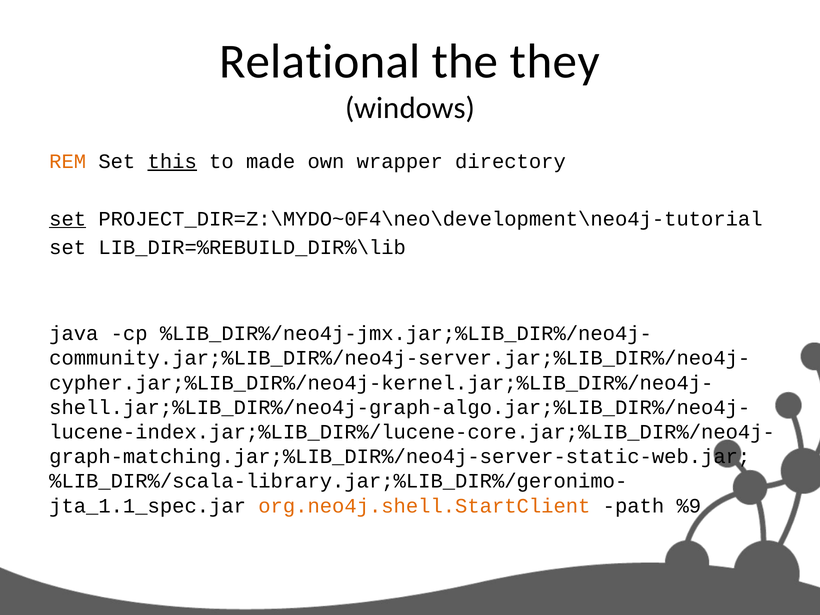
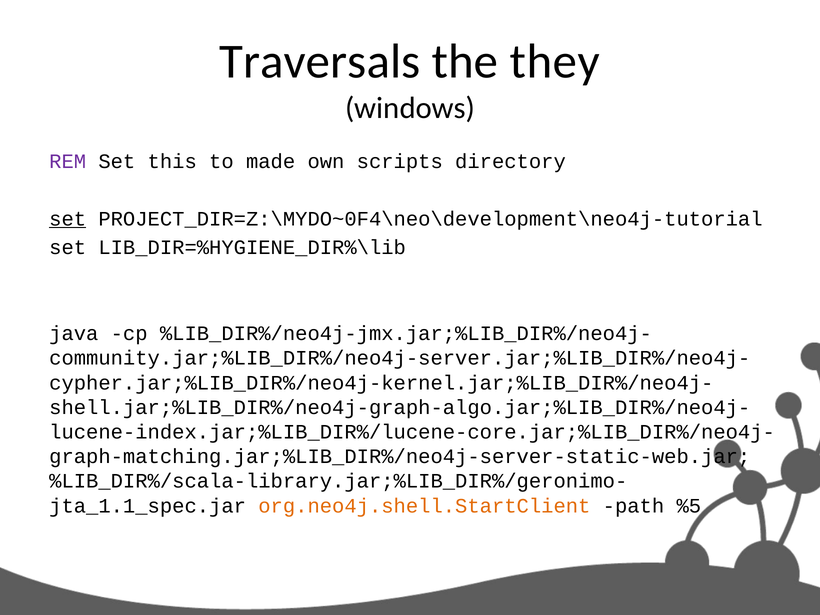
Relational: Relational -> Traversals (320, 62)
REM colour: orange -> purple (68, 161)
this underline: present -> none (172, 161)
wrapper: wrapper -> scripts (400, 161)
LIB_DIR=%REBUILD_DIR%\lib: LIB_DIR=%REBUILD_DIR%\lib -> LIB_DIR=%HYGIENE_DIR%\lib (252, 247)
%9: %9 -> %5 (689, 506)
